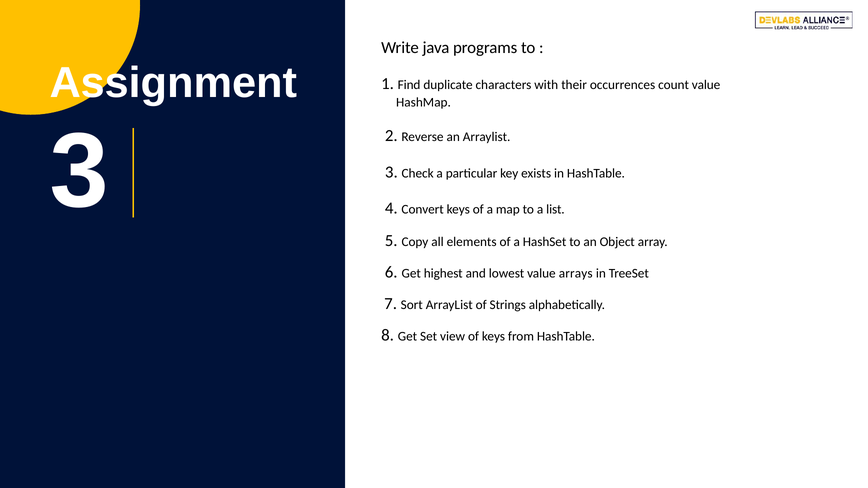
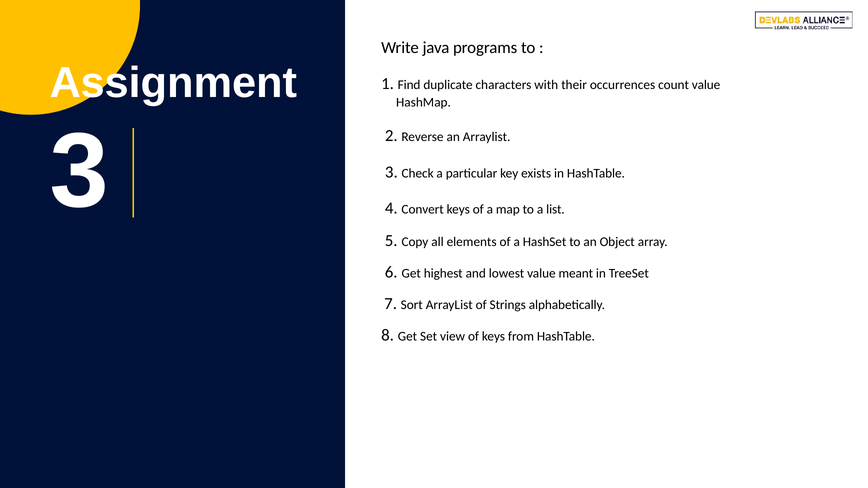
arrays: arrays -> meant (576, 274)
